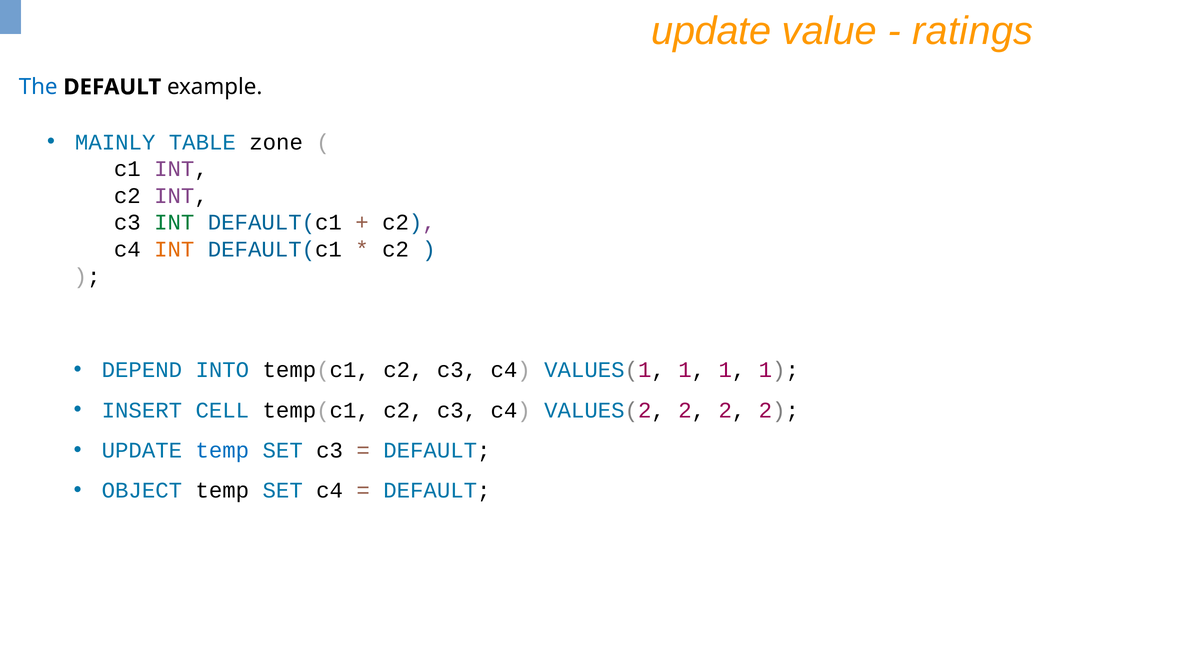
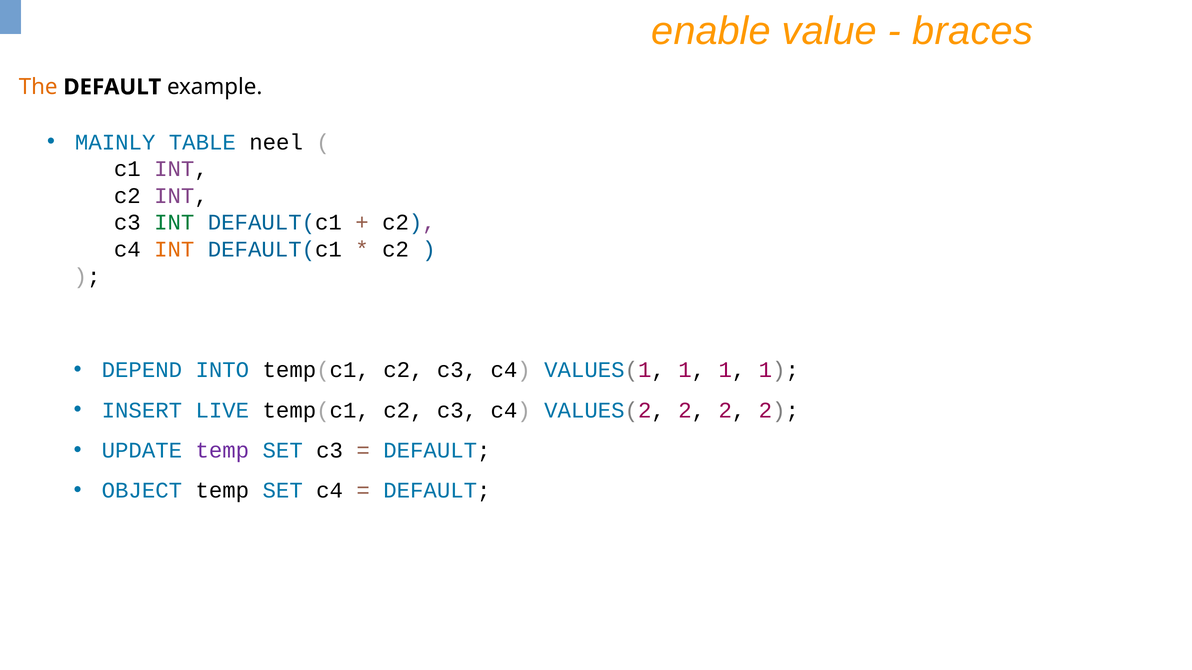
update: update -> enable (711, 31)
ratings: ratings -> braces (973, 31)
The colour: blue -> orange (38, 87)
zone: zone -> neel (276, 142)
CELL: CELL -> LIVE (222, 410)
temp colour: blue -> purple (222, 451)
